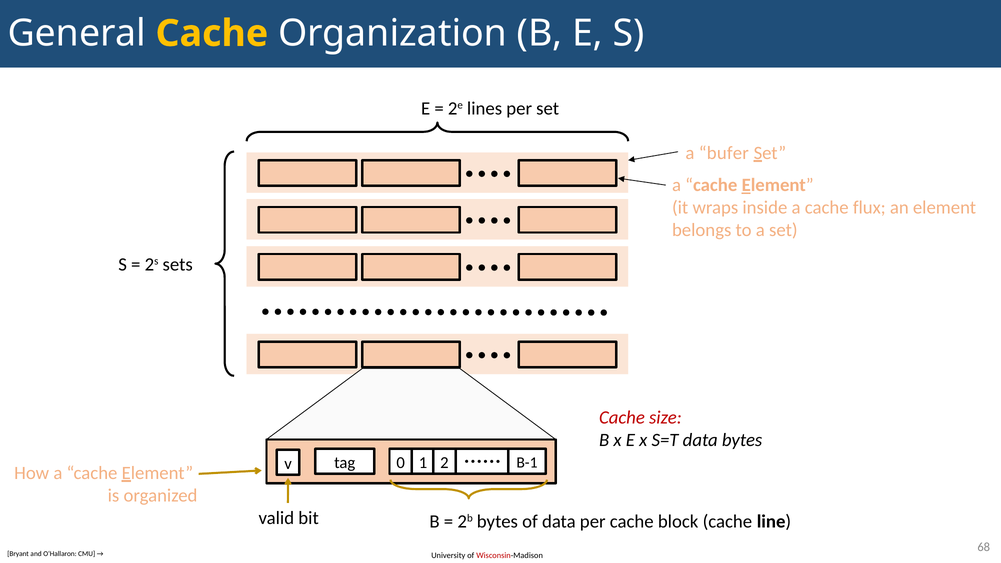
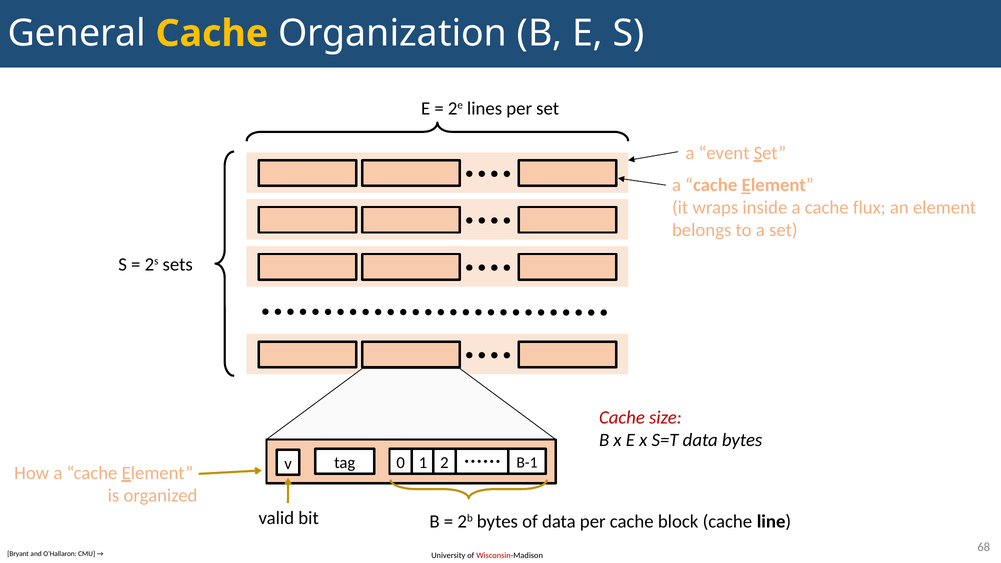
bufer: bufer -> event (724, 153)
